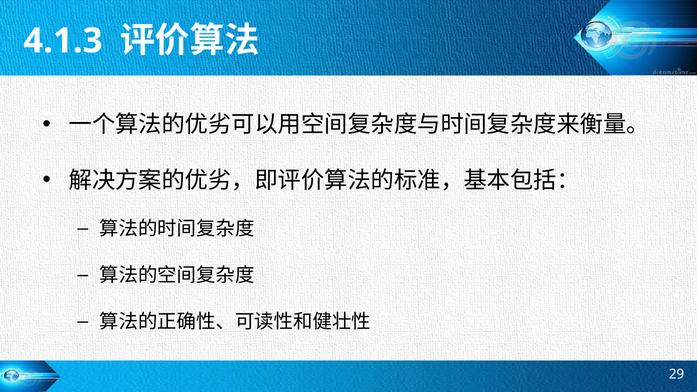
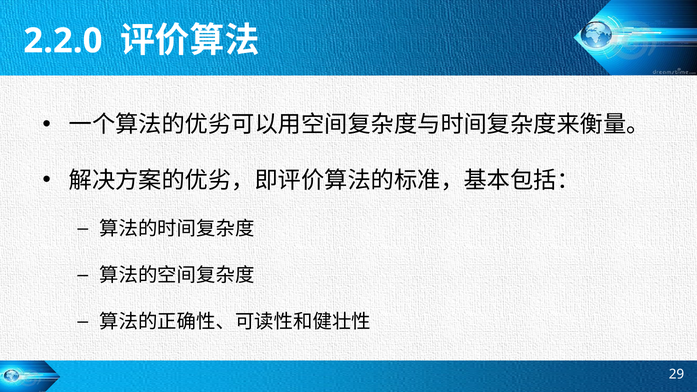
4.1.3: 4.1.3 -> 2.2.0 (63, 41)
